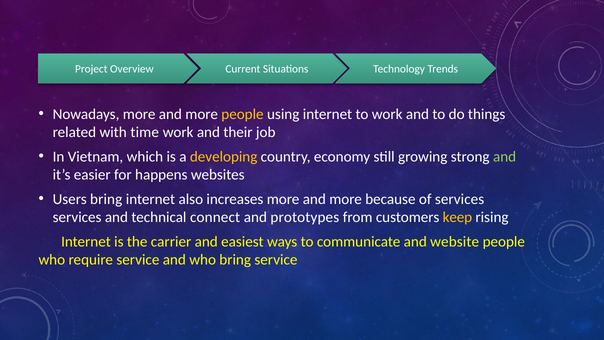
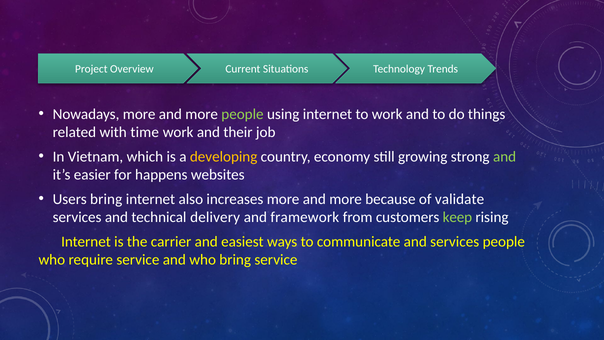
people colour: yellow -> light green (242, 114)
of services: services -> validate (460, 199)
connect: connect -> delivery (215, 217)
prototypes: prototypes -> framework (305, 217)
keep colour: yellow -> light green (457, 217)
and website: website -> services (455, 242)
